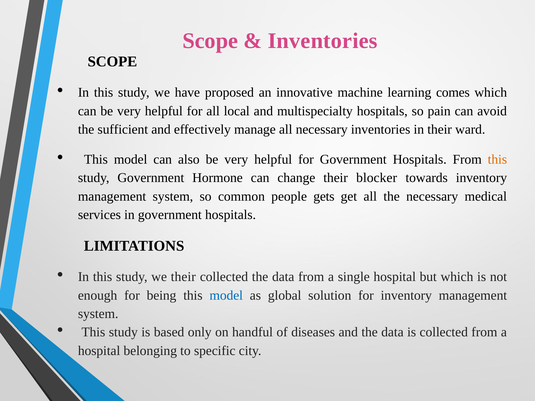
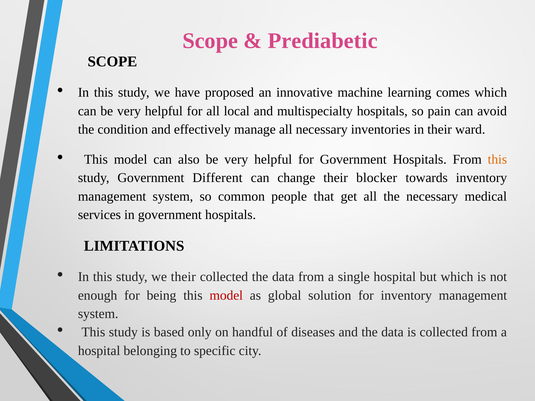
Inventories: Inventories -> Prediabetic (323, 41)
sufficient: sufficient -> condition (123, 130)
Hormone: Hormone -> Different (217, 178)
gets: gets -> that (324, 196)
model colour: blue -> red (226, 296)
